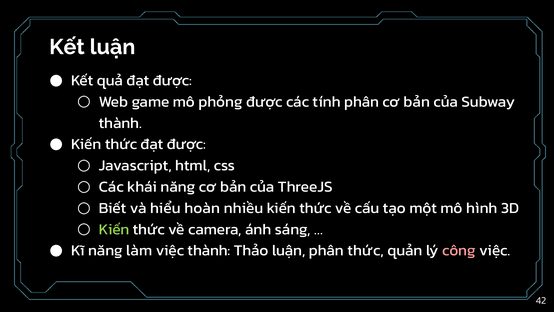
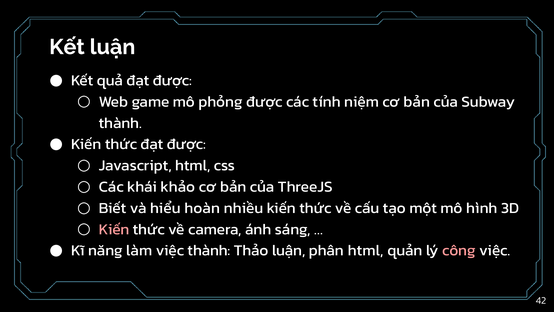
tính phân: phân -> niệm (362, 102)
khái năng: năng -> khảo (178, 187)
Kiến colour: light green -> pink (114, 229)
phân thức: thức -> html (366, 250)
